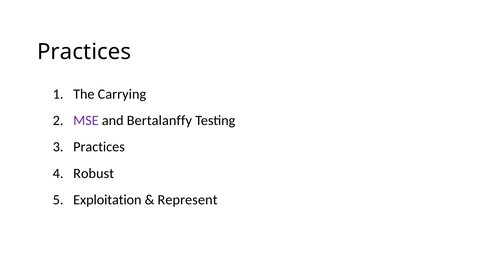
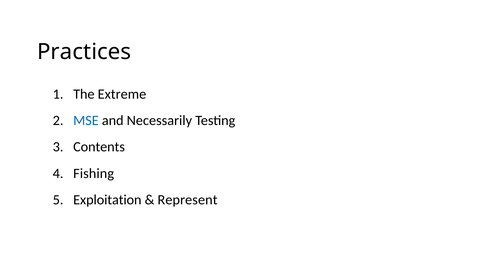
Carrying: Carrying -> Extreme (122, 94)
MSE colour: purple -> blue (86, 121)
Bertalanffy: Bertalanffy -> Necessarily (159, 121)
Practices: Practices -> Contents (99, 147)
Robust: Robust -> Fishing (94, 174)
